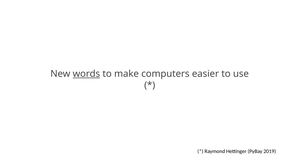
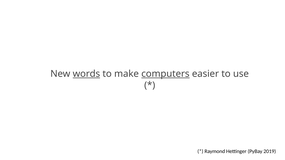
computers underline: none -> present (165, 74)
